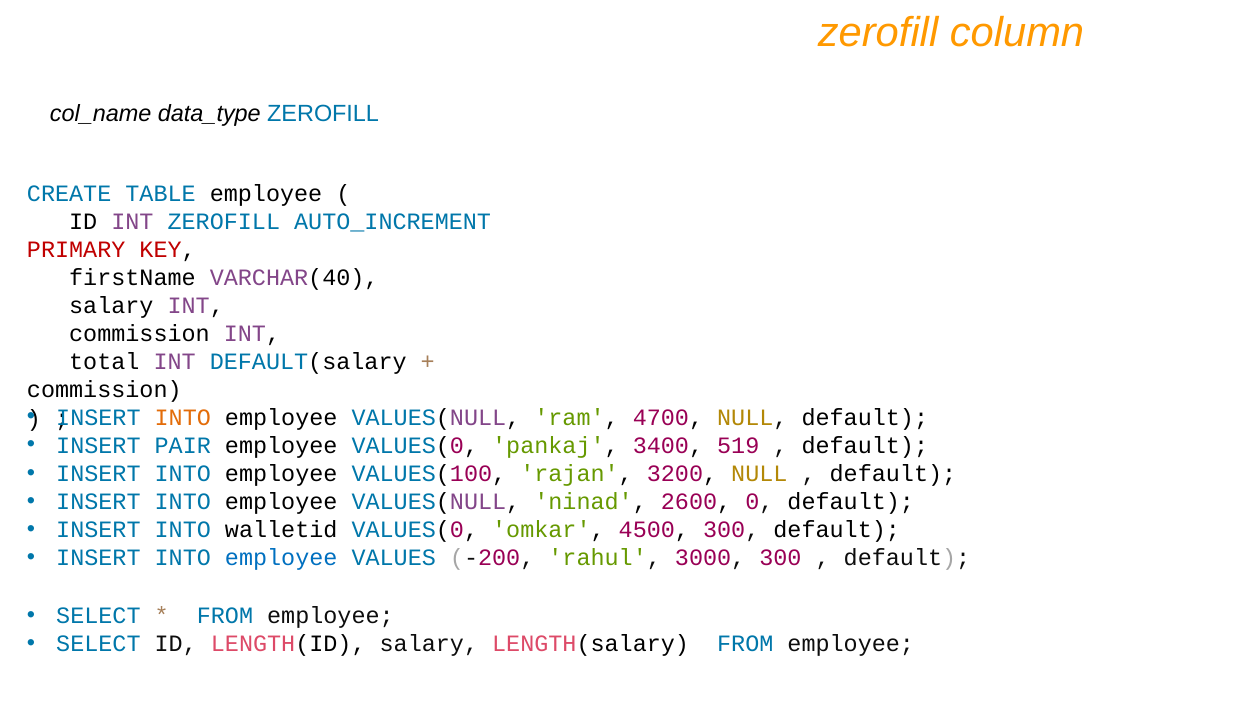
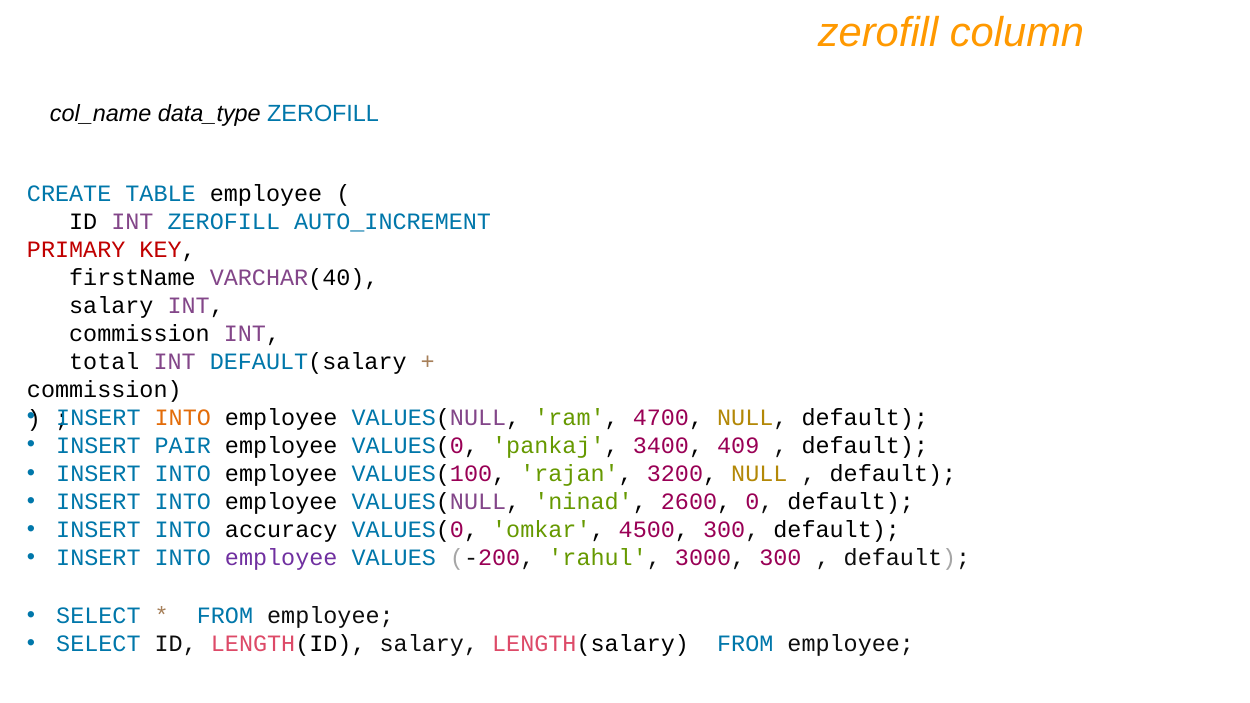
519: 519 -> 409 (738, 446)
walletid: walletid -> accuracy (281, 530)
employee colour: blue -> purple (281, 558)
